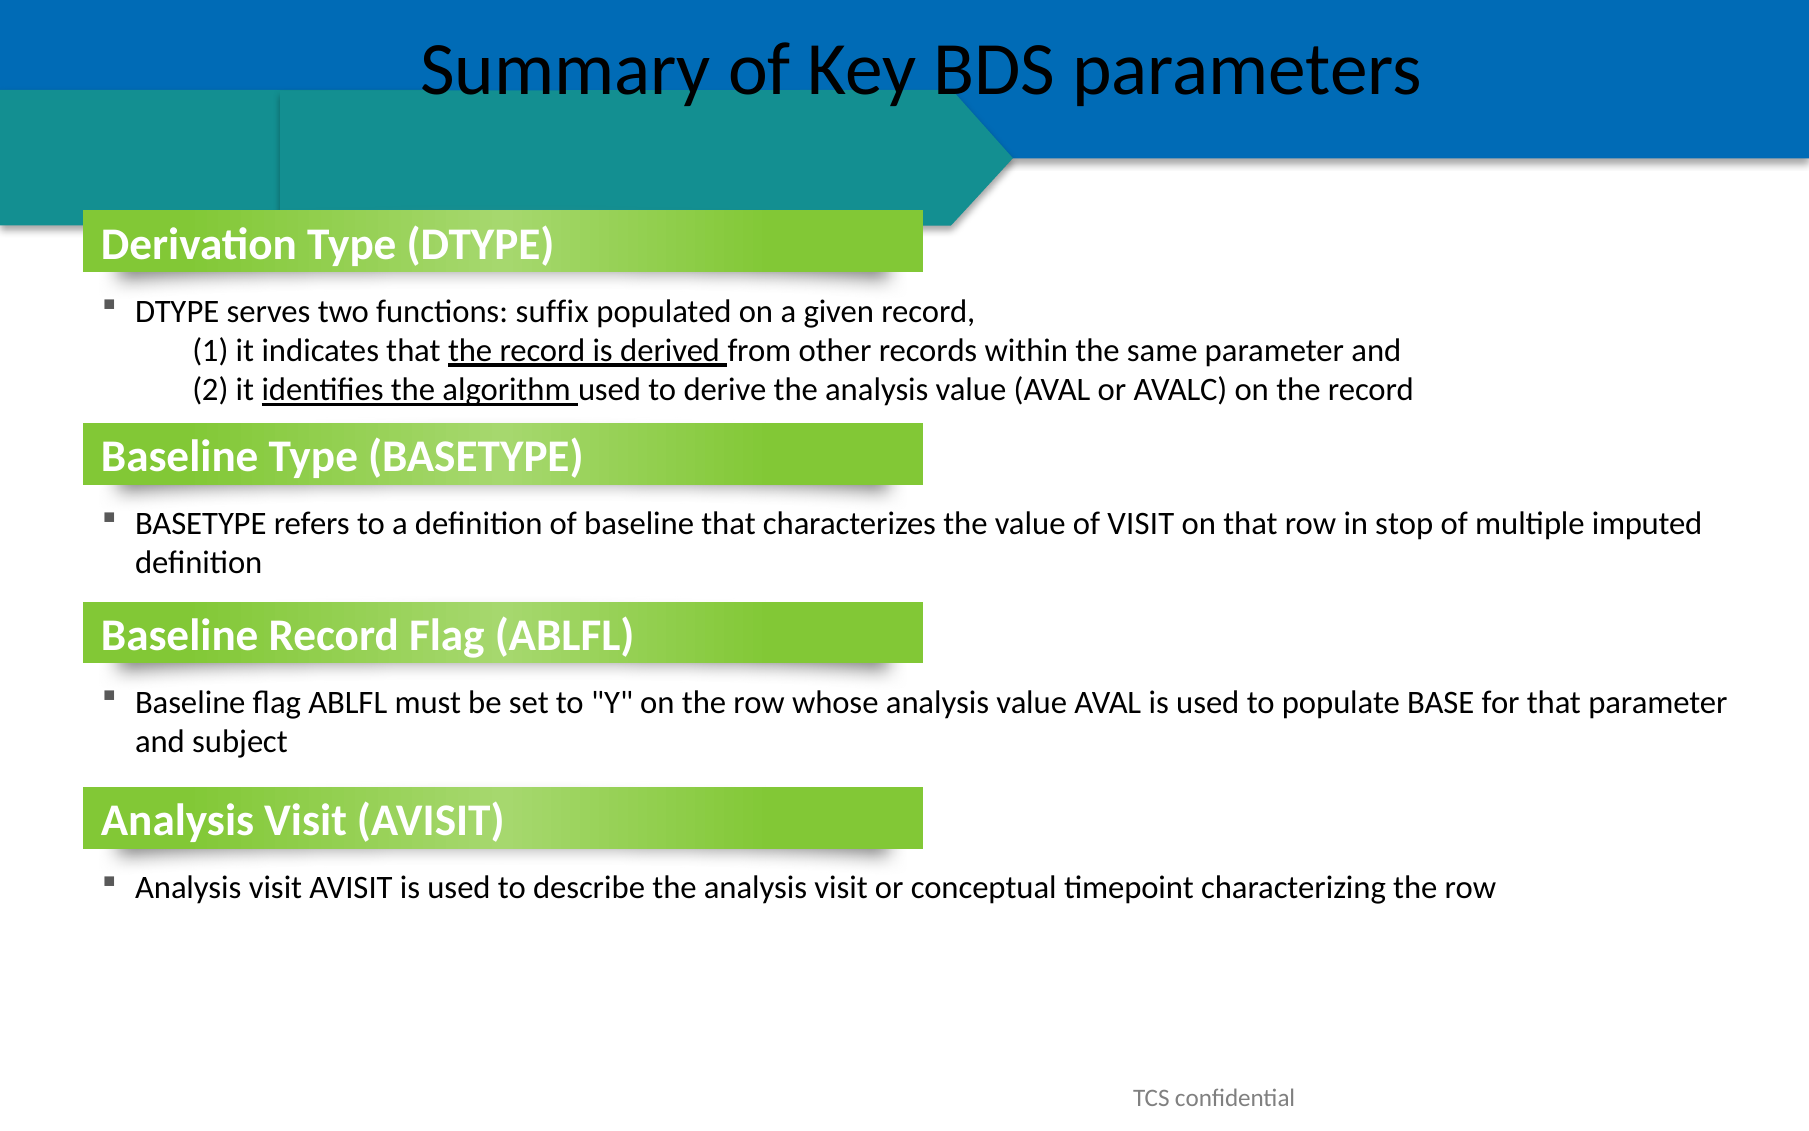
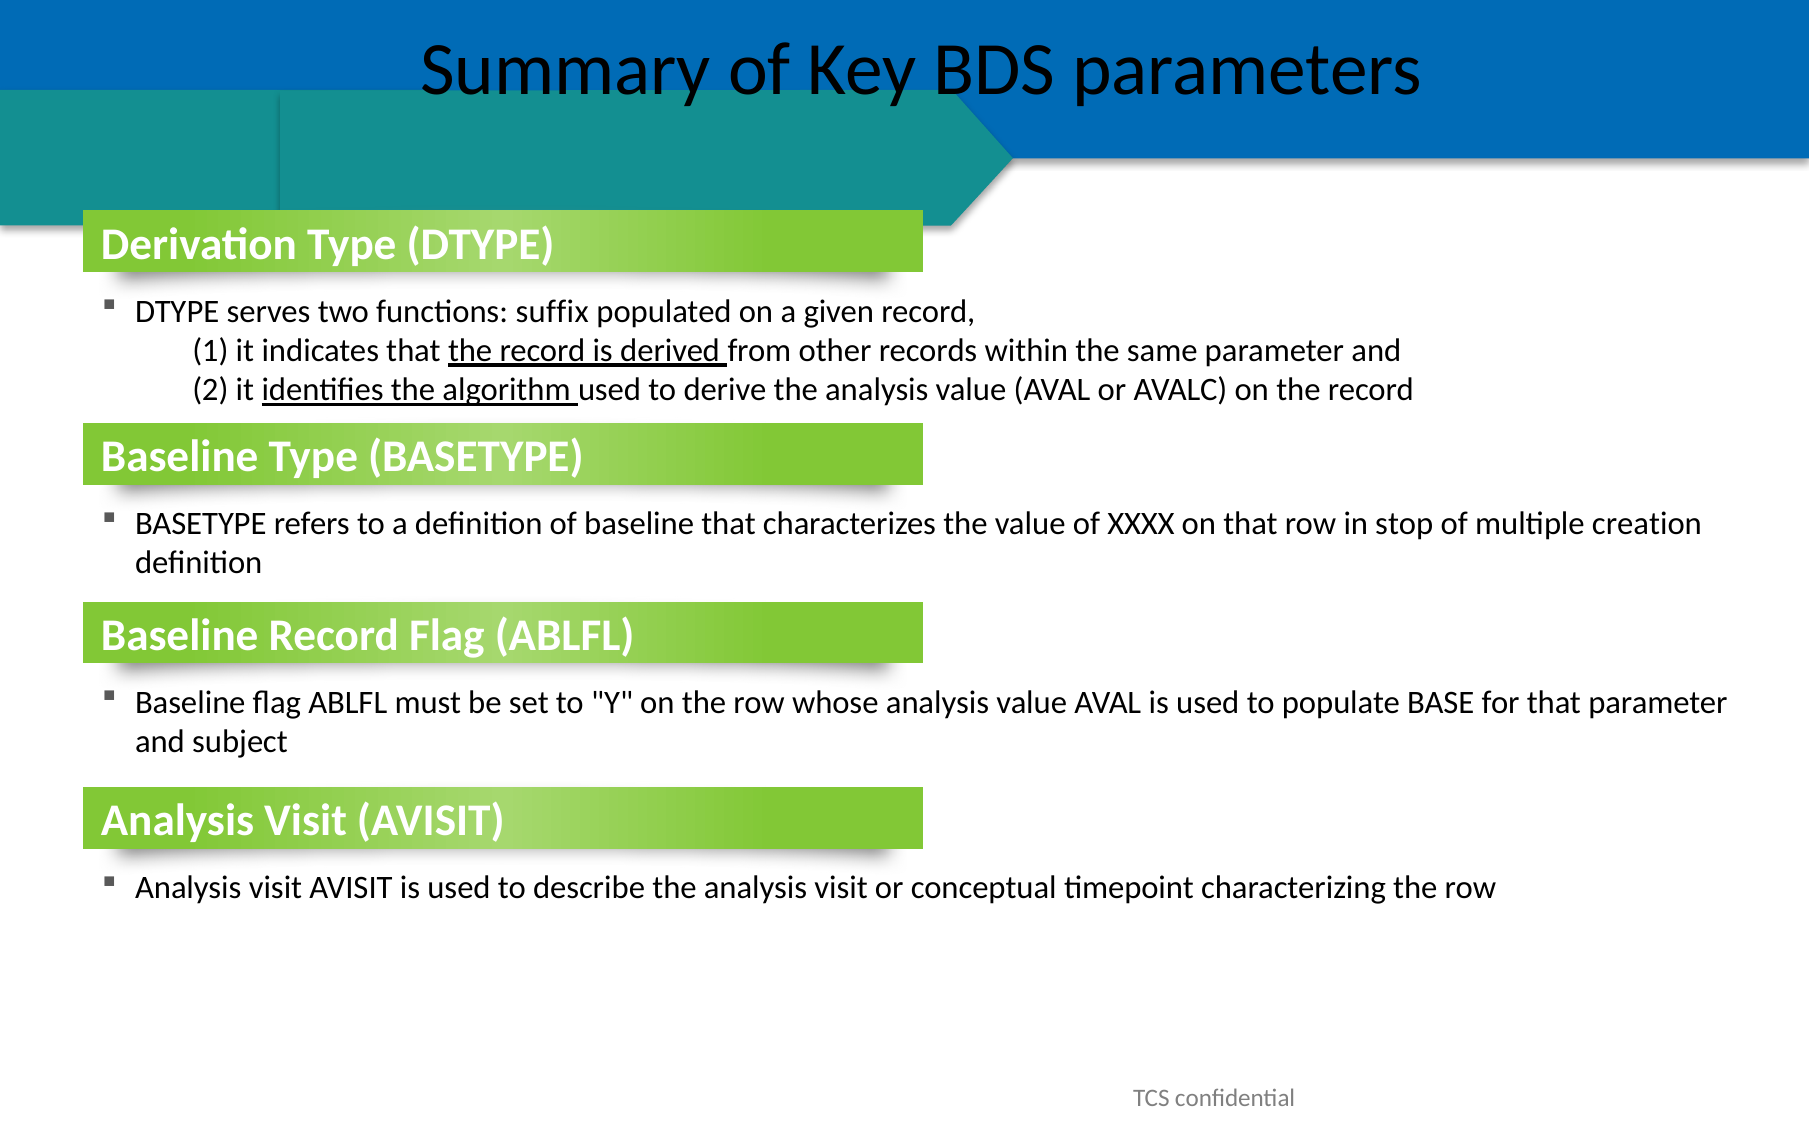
of VISIT: VISIT -> XXXX (1141, 524)
imputed: imputed -> creation (1647, 524)
